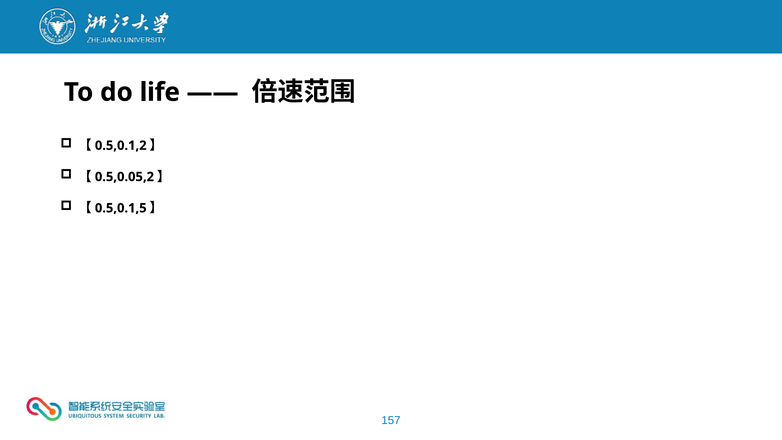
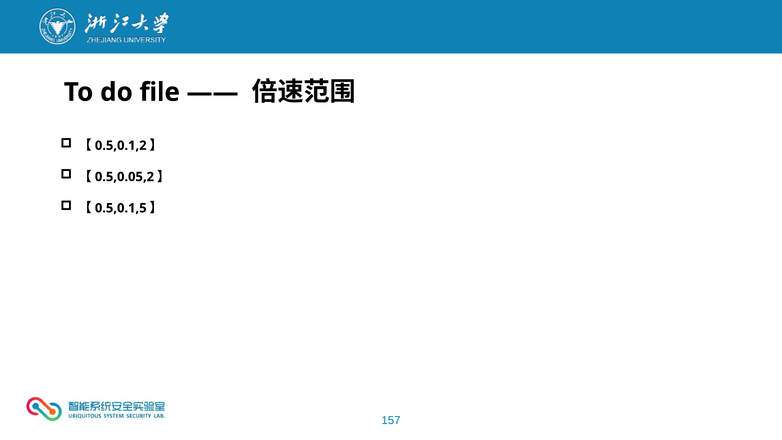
life: life -> file (160, 92)
